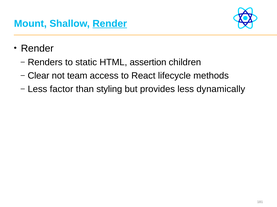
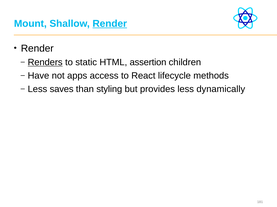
Renders underline: none -> present (45, 62)
Clear: Clear -> Have (38, 76)
team: team -> apps (77, 76)
factor: factor -> saves (62, 89)
